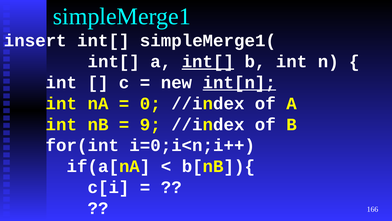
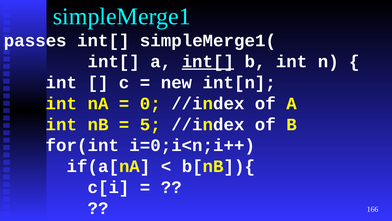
insert: insert -> passes (35, 41)
int[n underline: present -> none (239, 82)
9: 9 -> 5 (150, 124)
